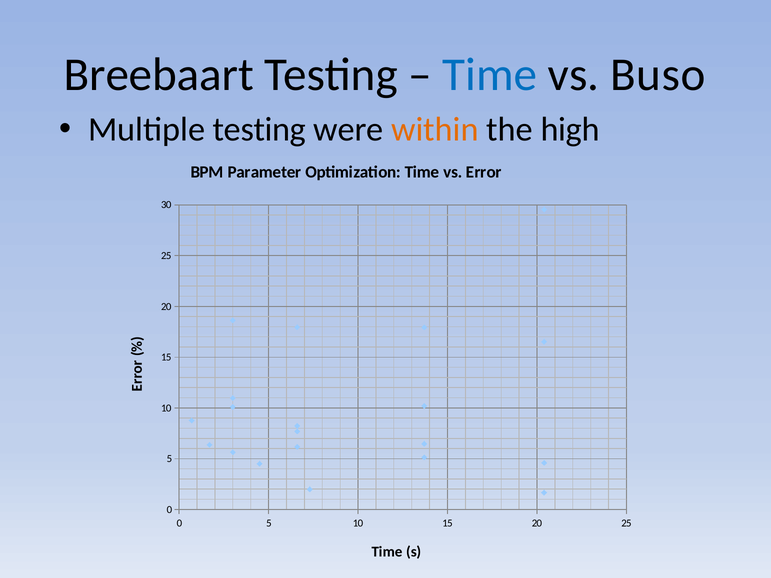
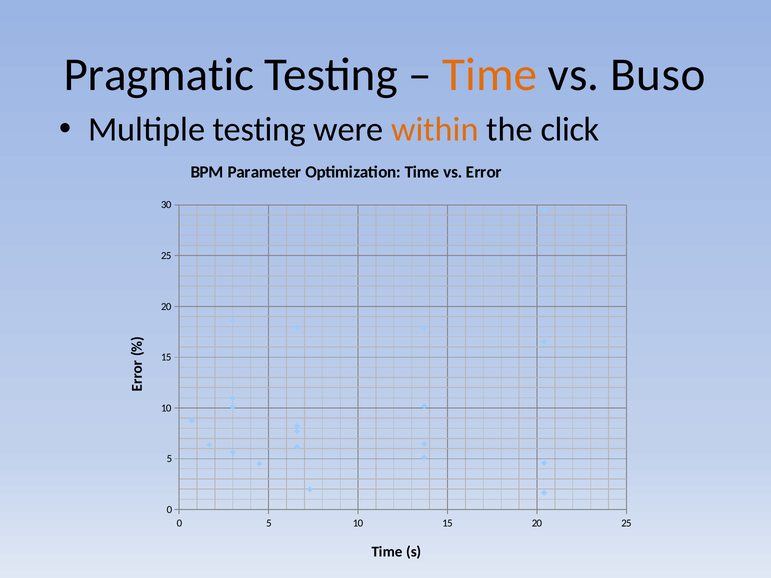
Breebaart: Breebaart -> Pragmatic (159, 75)
Time colour: blue -> orange (490, 75)
high: high -> click (570, 130)
